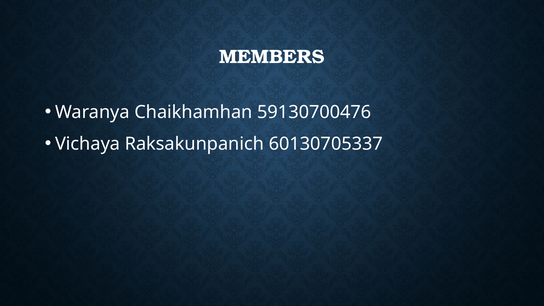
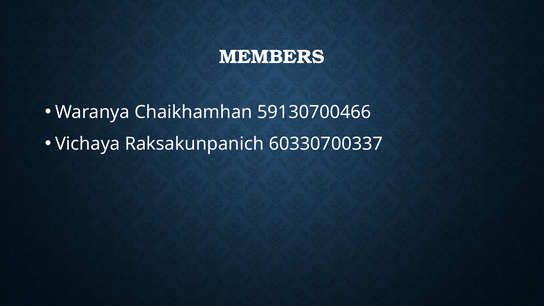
59130700476: 59130700476 -> 59130700466 (314, 112)
60130705337: 60130705337 -> 60330700337 (326, 144)
